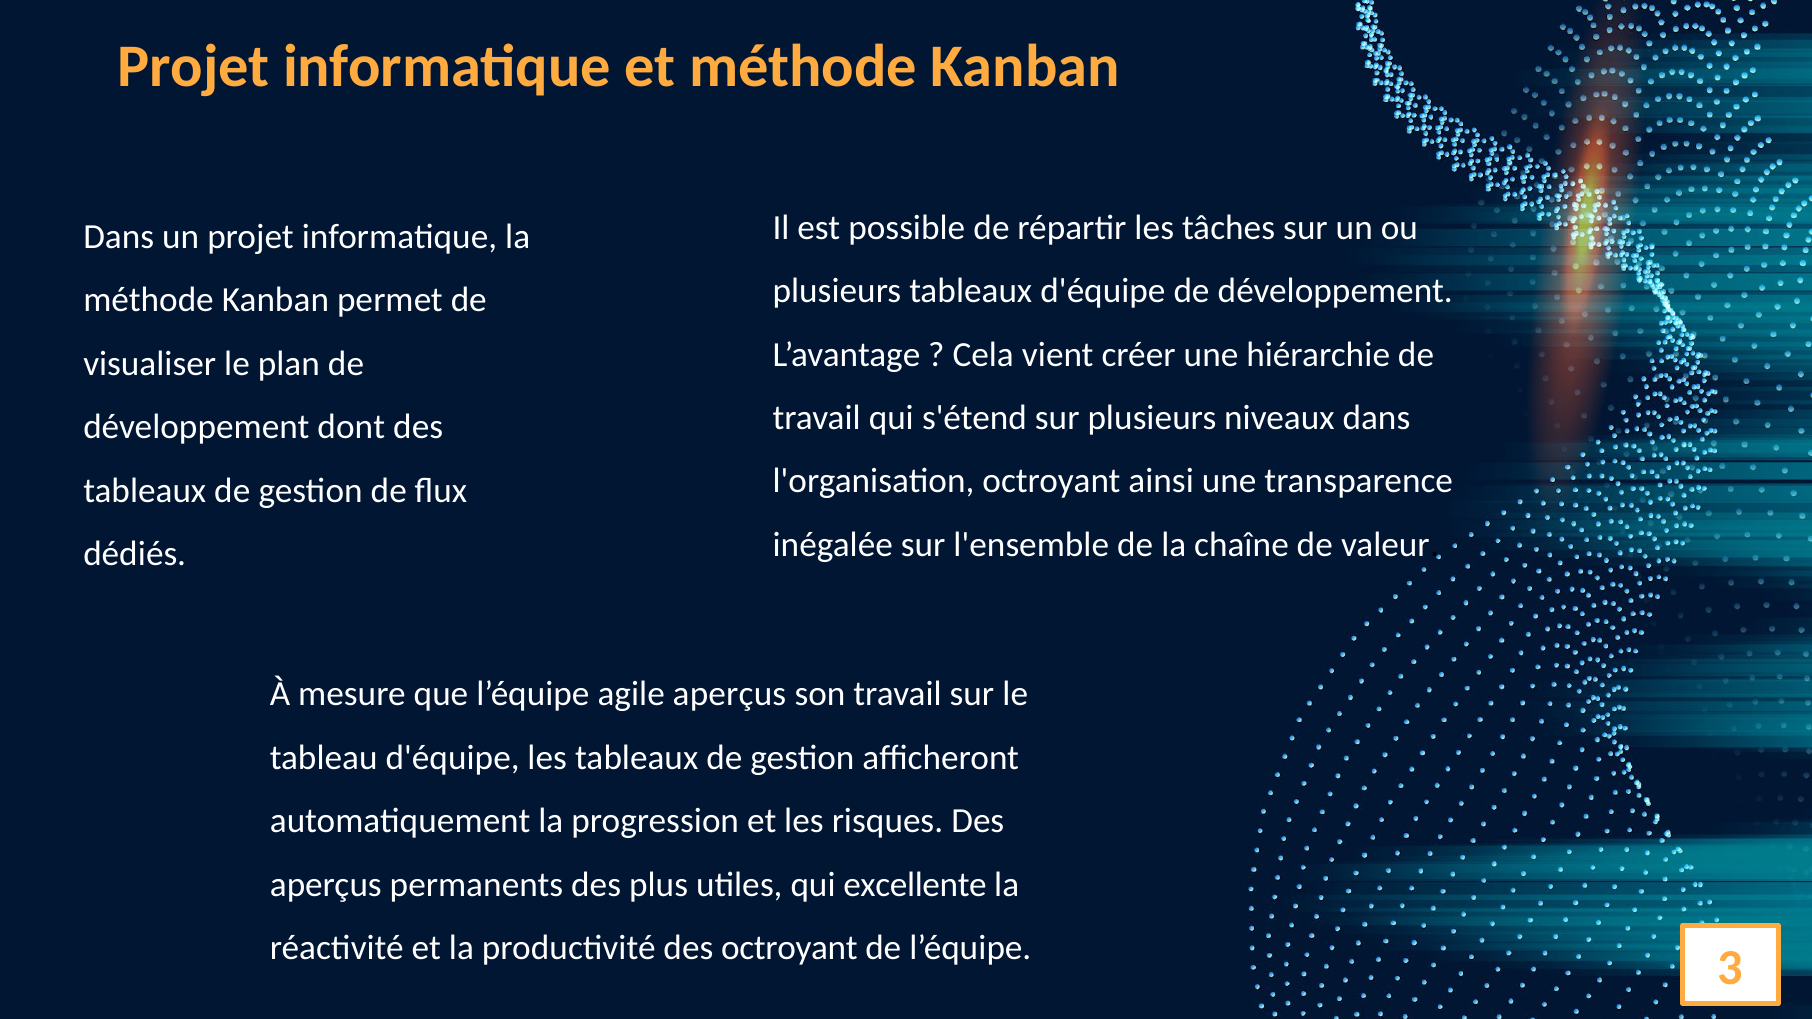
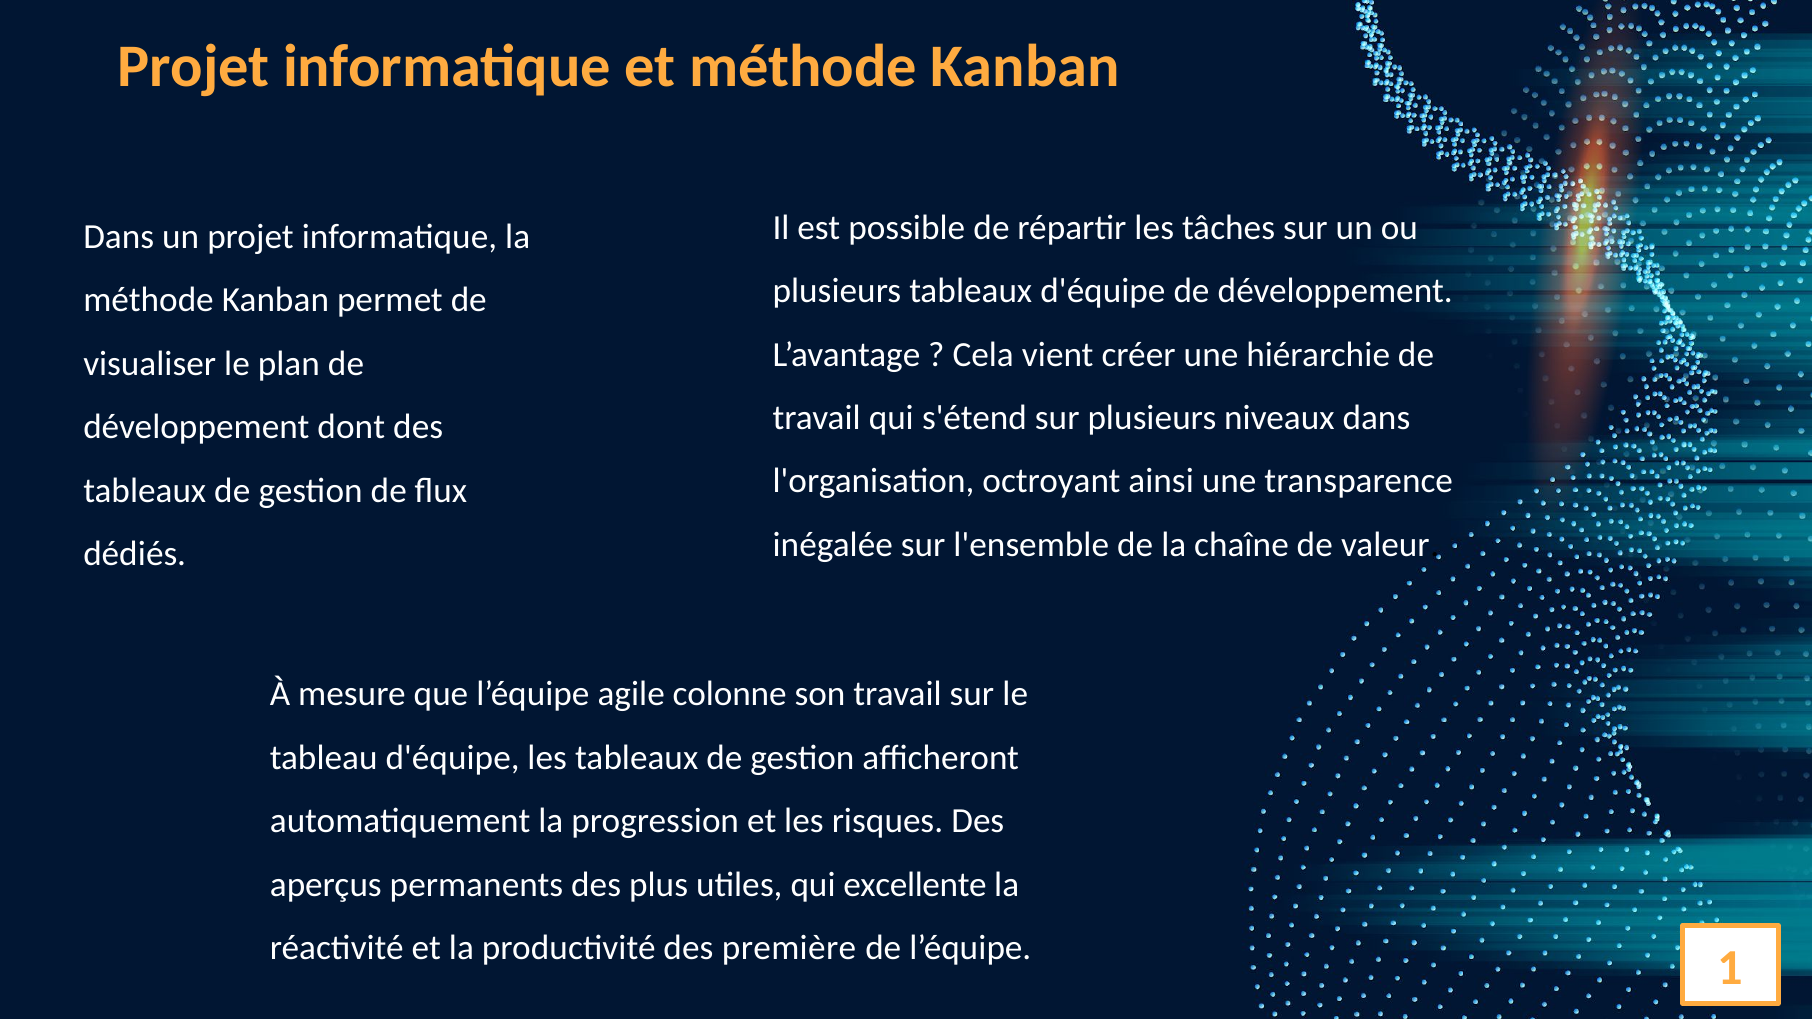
agile aperçus: aperçus -> colonne (730, 694)
des octroyant: octroyant -> première (789, 948)
3: 3 -> 1 (1731, 968)
